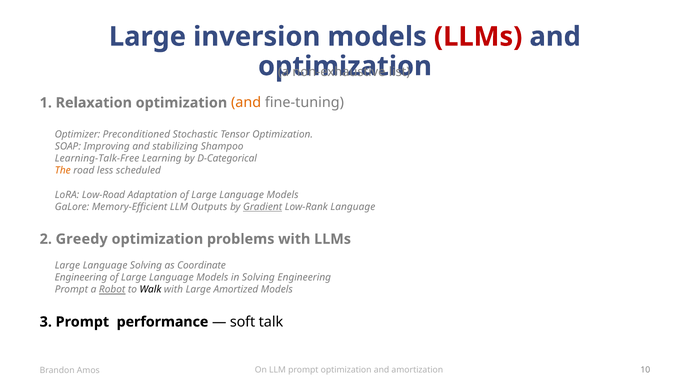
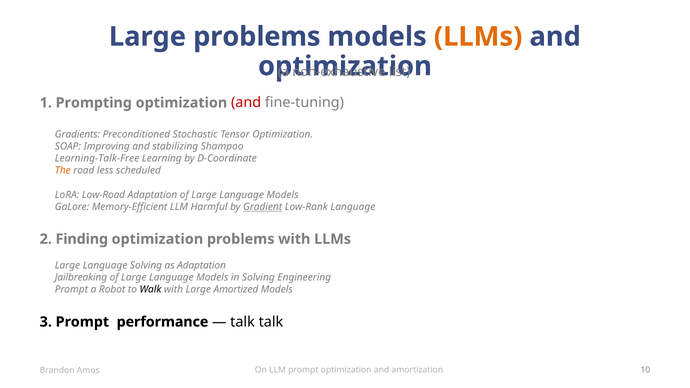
Large inversion: inversion -> problems (257, 37)
LLMs colour: red -> orange (478, 37)
Relaxation: Relaxation -> Prompting (94, 103)
and colour: orange -> red (246, 103)
Optimizer: Optimizer -> Gradients (78, 134)
D-Categorical: D-Categorical -> D-Coordinate (227, 159)
Outputs: Outputs -> Harmful (209, 207)
Greedy: Greedy -> Finding (82, 239)
as Coordinate: Coordinate -> Adaptation (202, 266)
Engineering: Engineering -> Jailbreaking (81, 278)
Robot underline: present -> none (112, 290)
soft: soft -> talk (243, 322)
